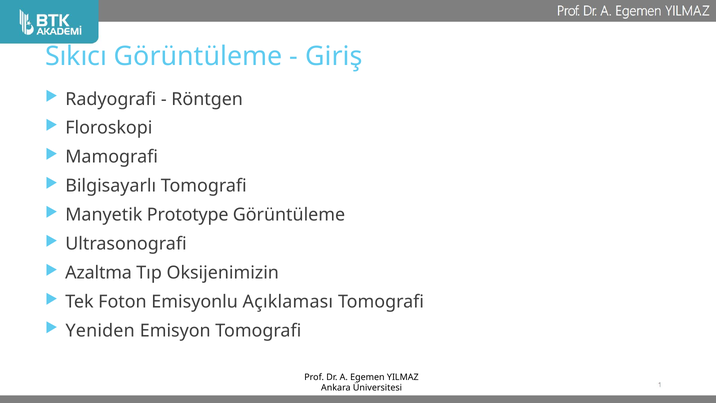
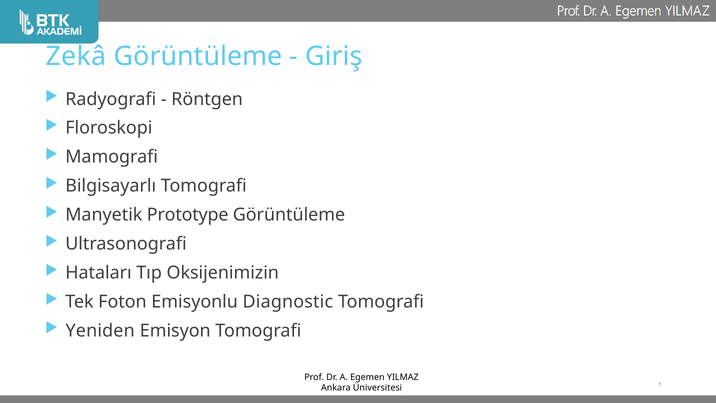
Sıkıcı: Sıkıcı -> Zekâ (76, 56)
Azaltma: Azaltma -> Hataları (98, 273)
Açıklaması: Açıklaması -> Diagnostic (288, 302)
